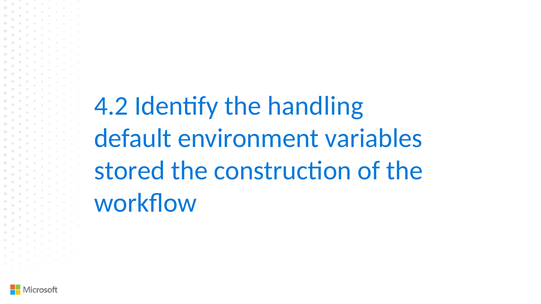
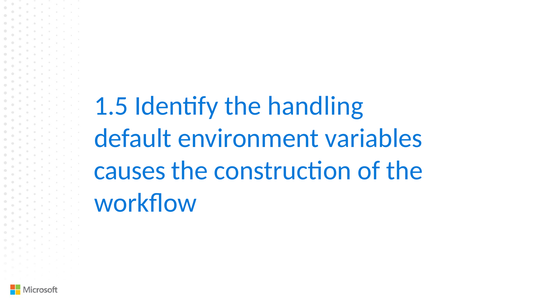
4.2: 4.2 -> 1.5 (111, 106)
stored: stored -> causes (130, 171)
